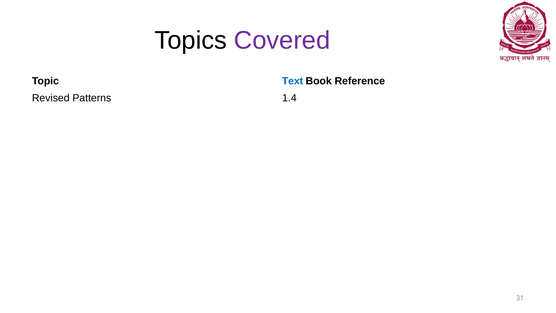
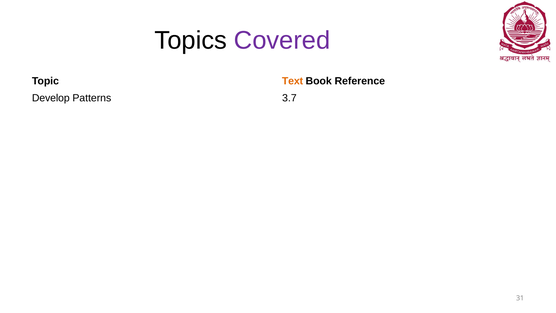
Text colour: blue -> orange (293, 81)
Revised: Revised -> Develop (51, 98)
1.4: 1.4 -> 3.7 (289, 98)
